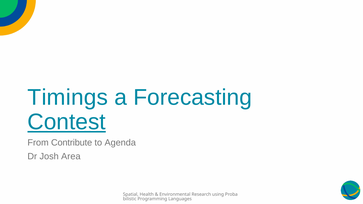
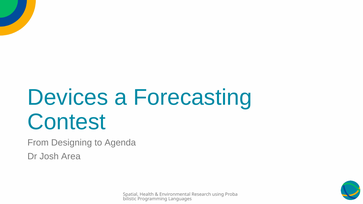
Timings: Timings -> Devices (68, 98)
Contest underline: present -> none (67, 122)
Contribute: Contribute -> Designing (72, 143)
